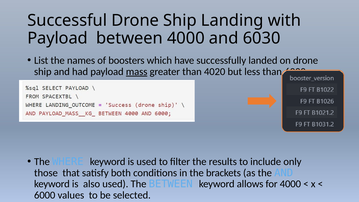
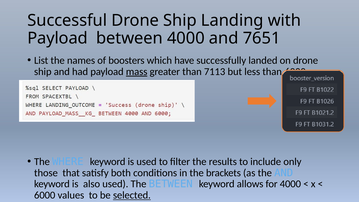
6030: 6030 -> 7651 (262, 38)
4020: 4020 -> 7113 (215, 72)
selected underline: none -> present (132, 195)
